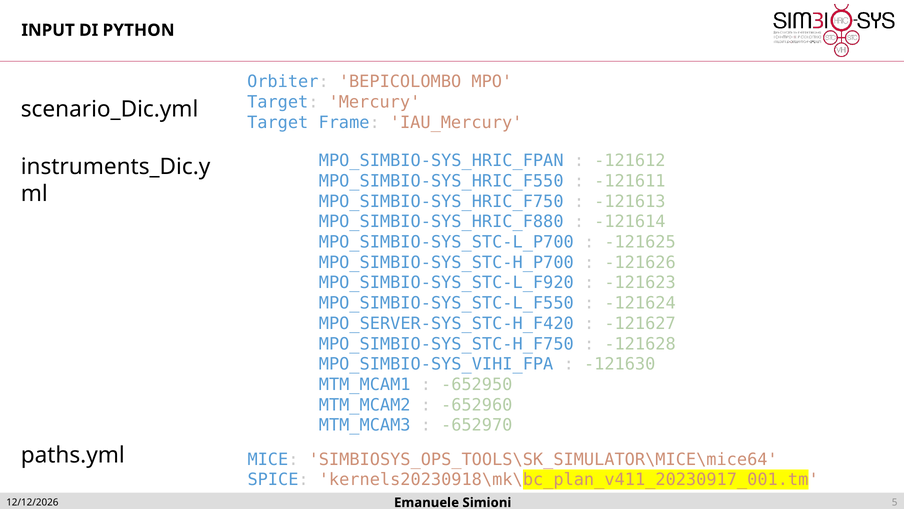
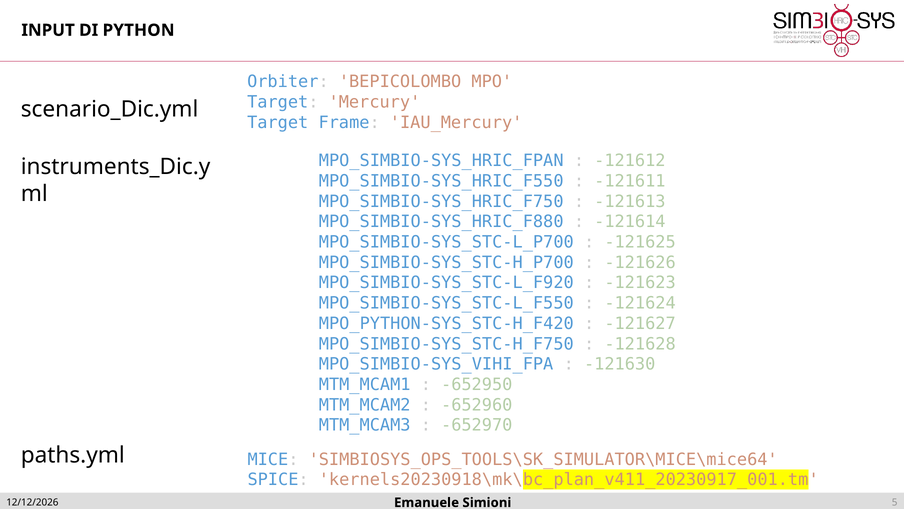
MPO_SERVER-SYS_STC-H_F420: MPO_SERVER-SYS_STC-H_F420 -> MPO_PYTHON-SYS_STC-H_F420 (446, 323)
